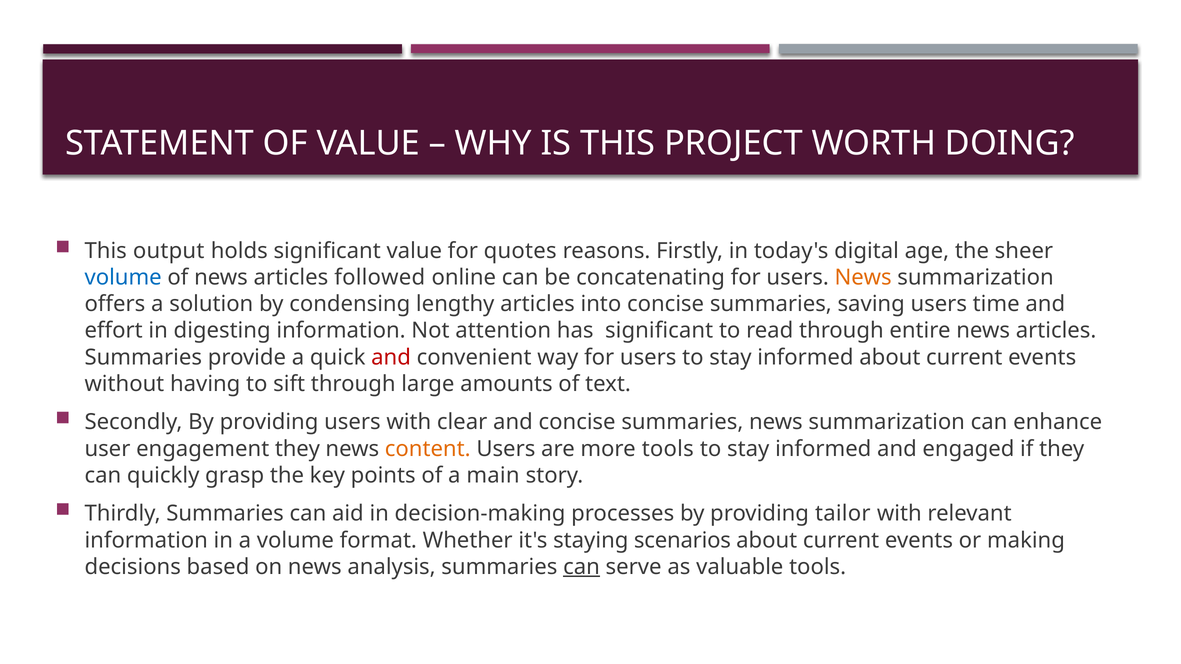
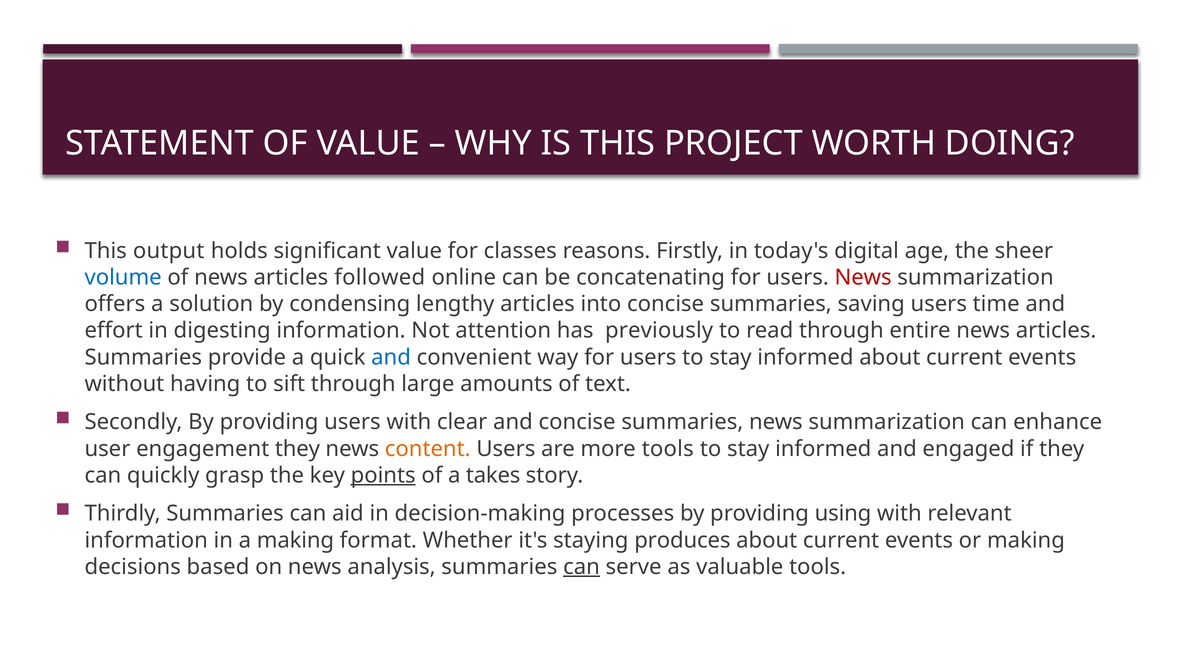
quotes: quotes -> classes (520, 251)
News colour: orange -> red (863, 278)
has significant: significant -> previously (659, 331)
and colour: red -> blue (391, 357)
points underline: none -> present (383, 475)
main: main -> takes (493, 475)
tailor: tailor -> using (843, 514)
a volume: volume -> making (295, 540)
scenarios: scenarios -> produces (682, 540)
